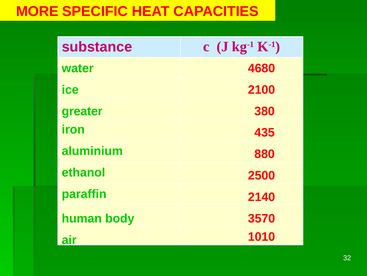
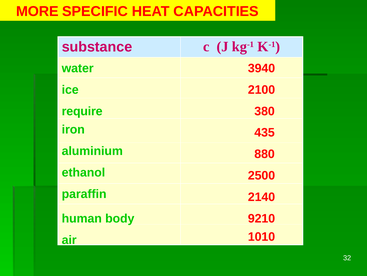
4680: 4680 -> 3940 (261, 68)
greater: greater -> require (82, 111)
3570: 3570 -> 9210 (261, 218)
